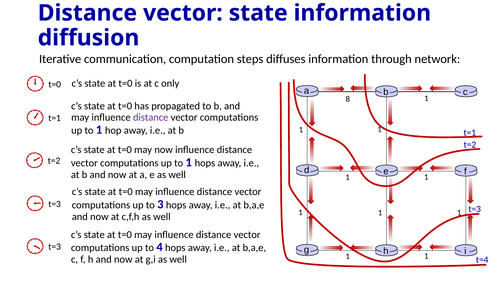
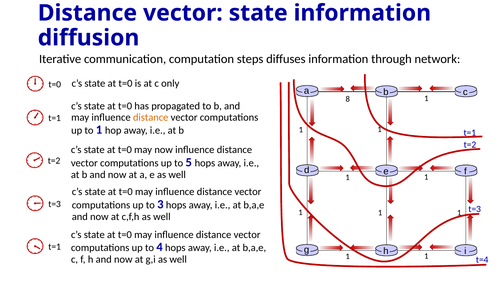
distance colour: purple -> orange (151, 117)
1: 1 -> 5 (189, 162)
t=3: t=3 -> t=1 (55, 247)
